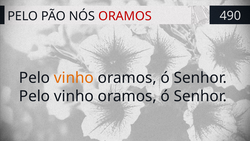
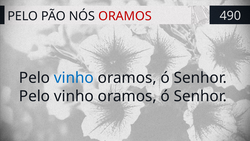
vinho colour: orange -> blue (74, 78)
